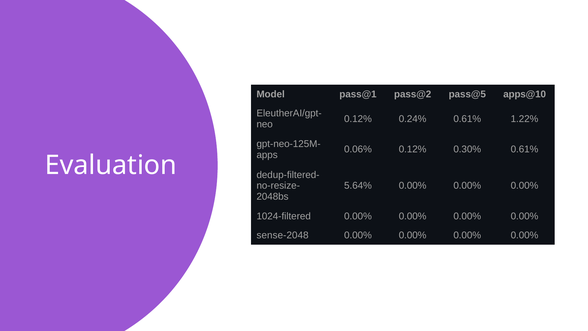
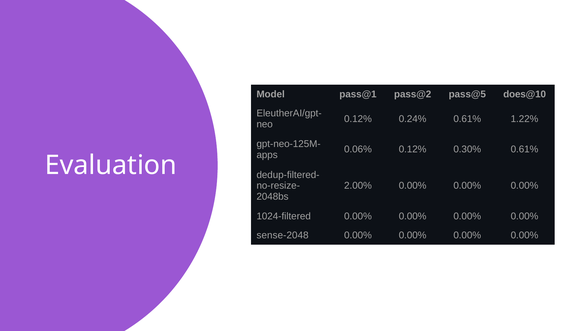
apps@10: apps@10 -> does@10 (525, 94)
5.64%: 5.64% -> 2.00% (358, 186)
